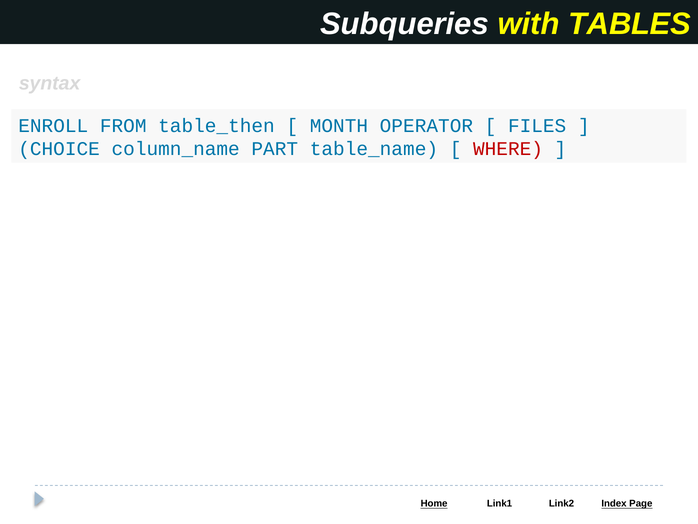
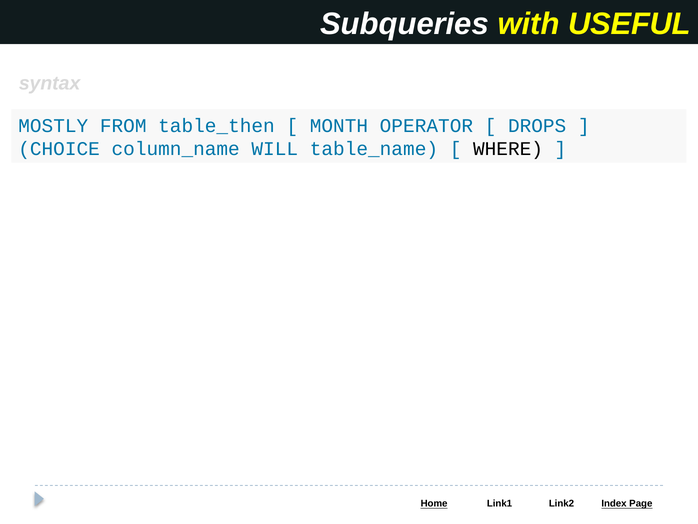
TABLES: TABLES -> USEFUL (630, 24)
ENROLL: ENROLL -> MOSTLY (53, 126)
FILES: FILES -> DROPS (537, 126)
PART: PART -> WILL (275, 149)
WHERE colour: red -> black (508, 149)
